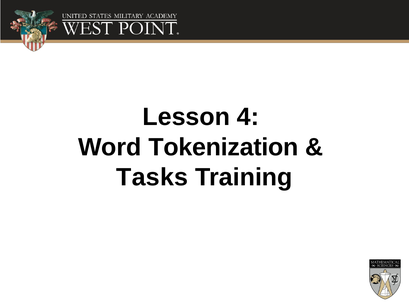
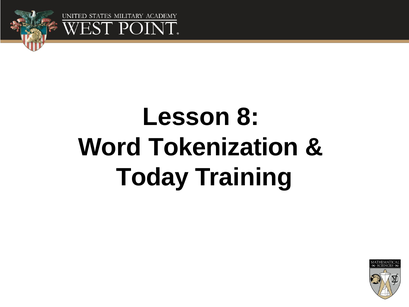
4: 4 -> 8 (248, 117)
Tasks: Tasks -> Today (152, 177)
